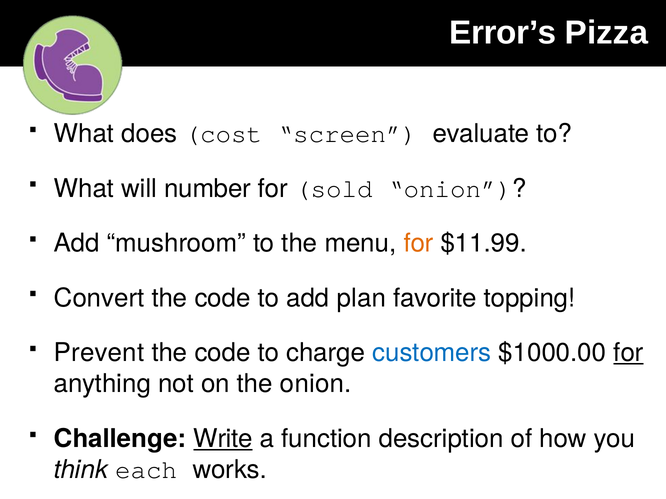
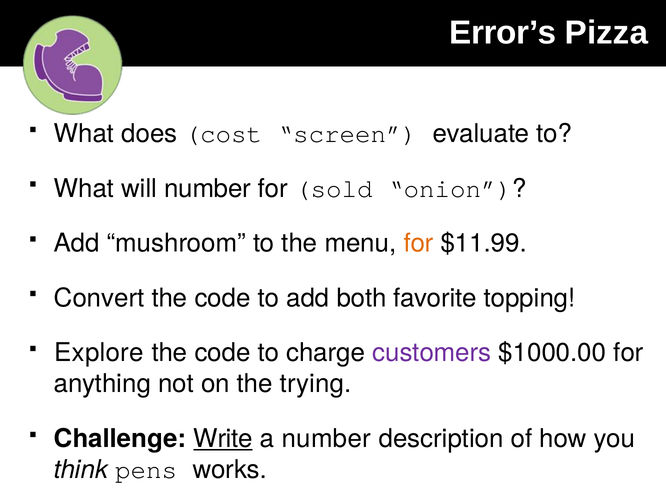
plan: plan -> both (362, 298)
Prevent: Prevent -> Explore (99, 353)
customers colour: blue -> purple (432, 353)
for underline: present -> none (628, 353)
the onion: onion -> trying (316, 384)
a function: function -> number (326, 439)
each: each -> pens (146, 470)
